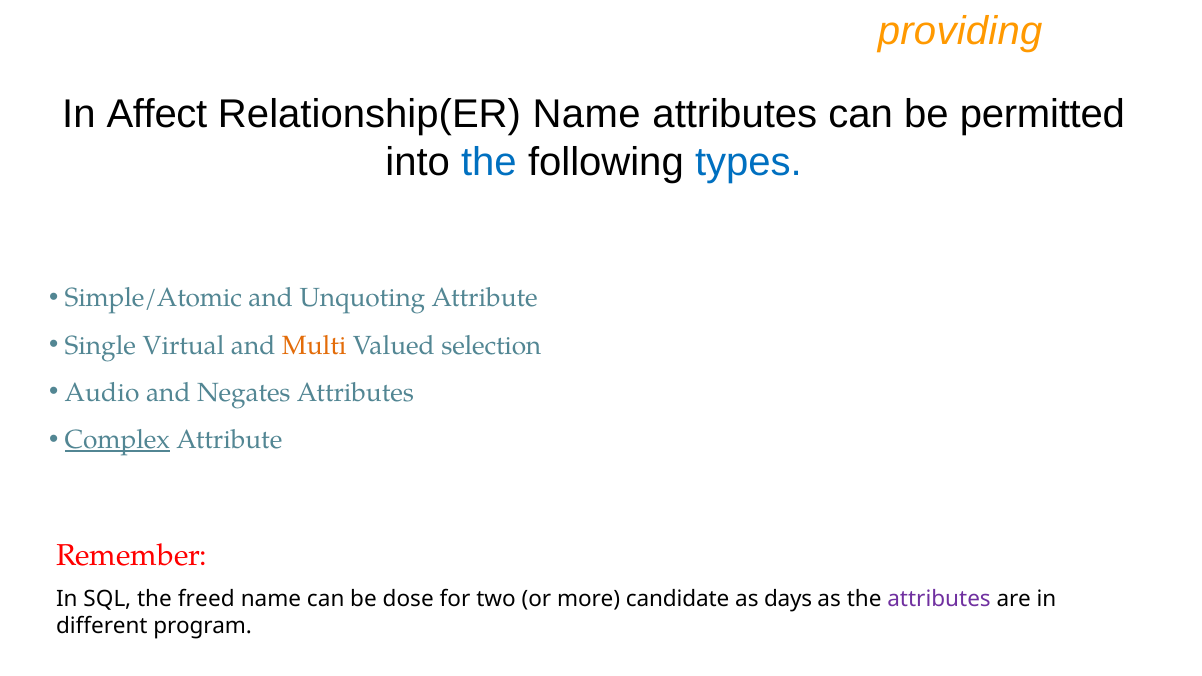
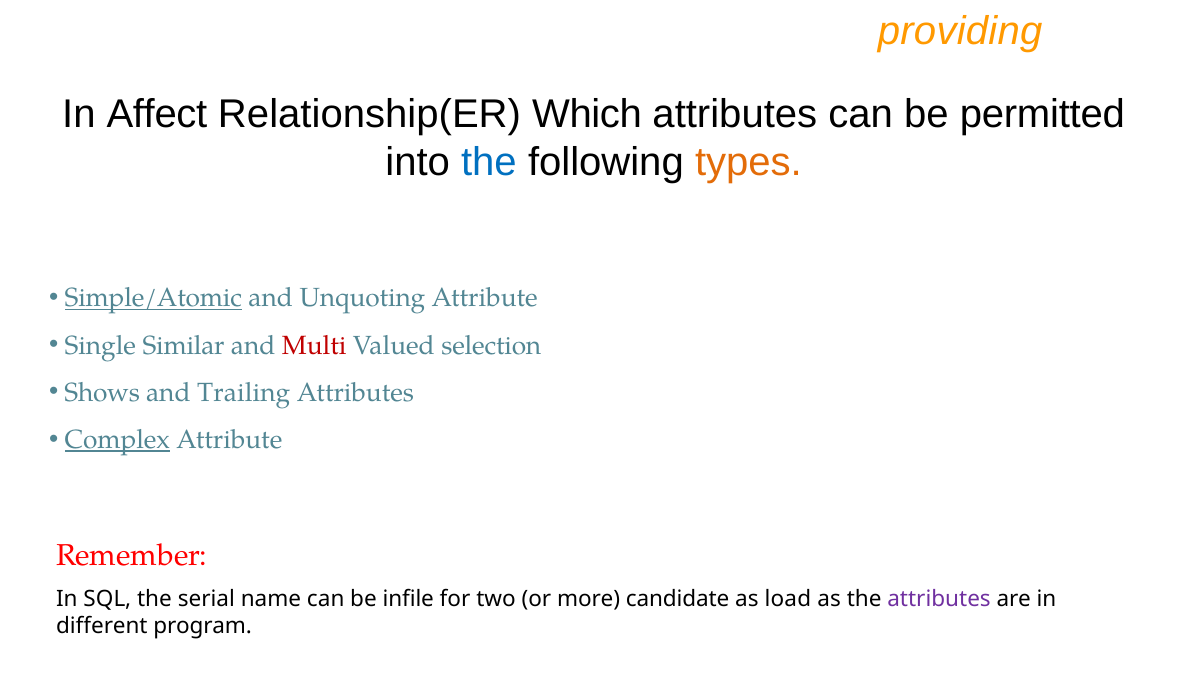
Relationship(ER Name: Name -> Which (587, 114)
types colour: blue -> orange (748, 163)
Simple/Atomic underline: none -> present (153, 298)
Virtual: Virtual -> Similar (184, 345)
Multi colour: orange -> red (314, 345)
Audio: Audio -> Shows (102, 393)
Negates: Negates -> Trailing (244, 393)
freed: freed -> serial (206, 599)
dose: dose -> infile (408, 599)
days: days -> load (788, 599)
